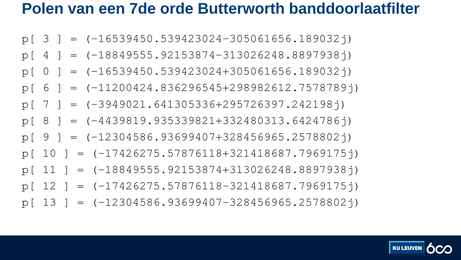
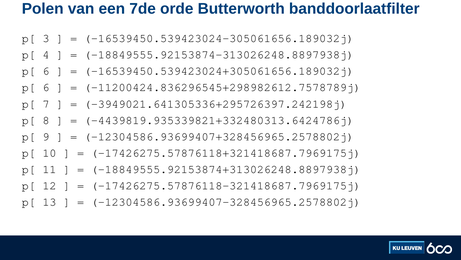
0: 0 -> 6 (46, 71)
